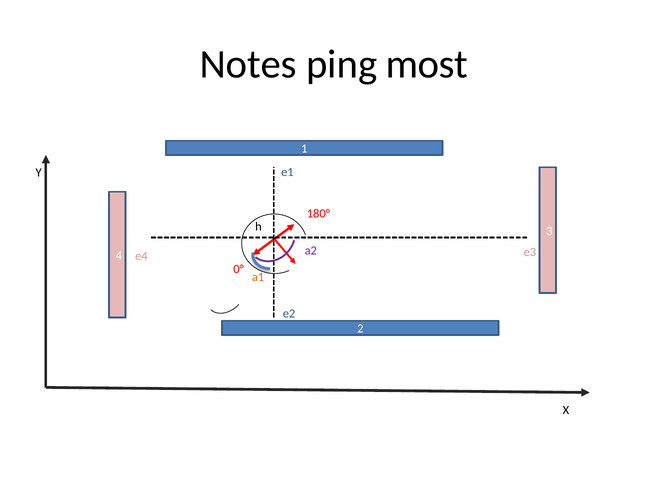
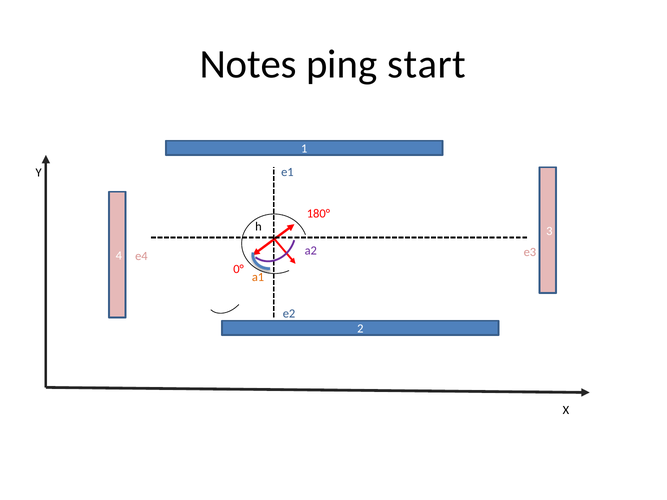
most: most -> start (427, 65)
